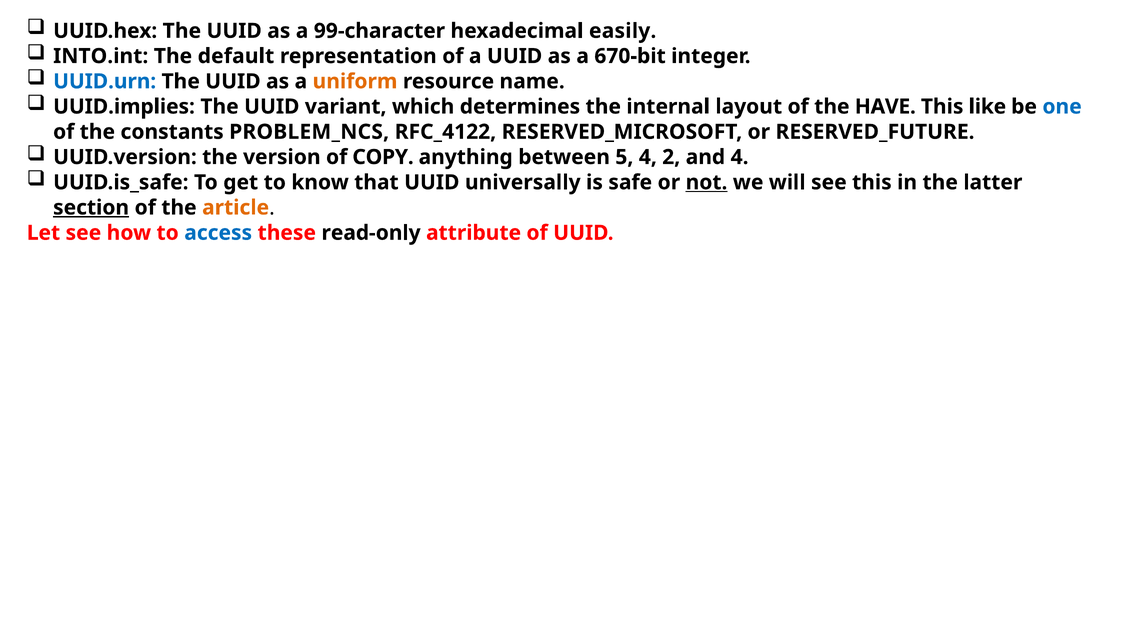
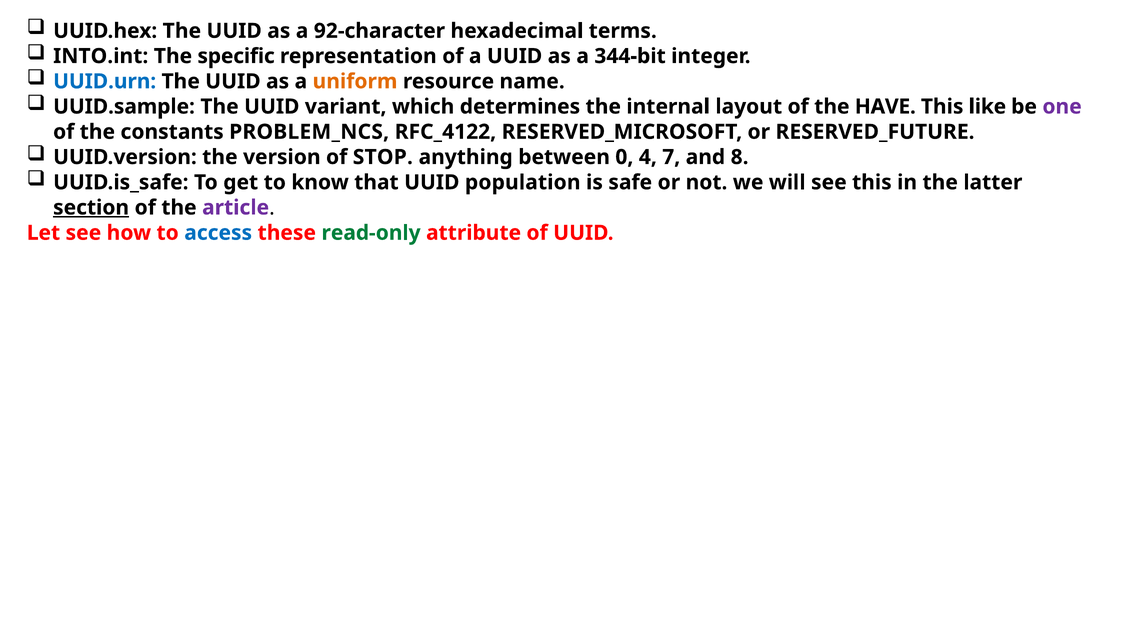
99-character: 99-character -> 92-character (379, 31)
easily: easily -> terms (623, 31)
default: default -> specific (236, 56)
670-bit: 670-bit -> 344-bit (630, 56)
UUID.implies: UUID.implies -> UUID.sample (124, 107)
one colour: blue -> purple (1062, 107)
COPY: COPY -> STOP (383, 157)
5: 5 -> 0 (624, 157)
2: 2 -> 7 (671, 157)
and 4: 4 -> 8 (740, 157)
universally: universally -> population (523, 182)
not underline: present -> none (707, 182)
article colour: orange -> purple (236, 207)
read-only colour: black -> green (371, 233)
